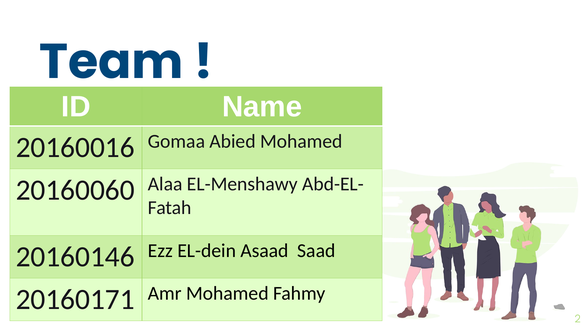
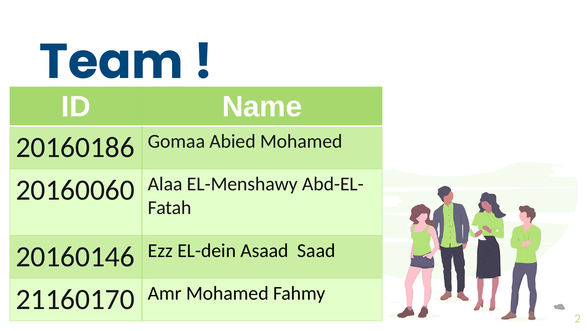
20160016: 20160016 -> 20160186 (75, 147)
20160171: 20160171 -> 21160170 (75, 299)
